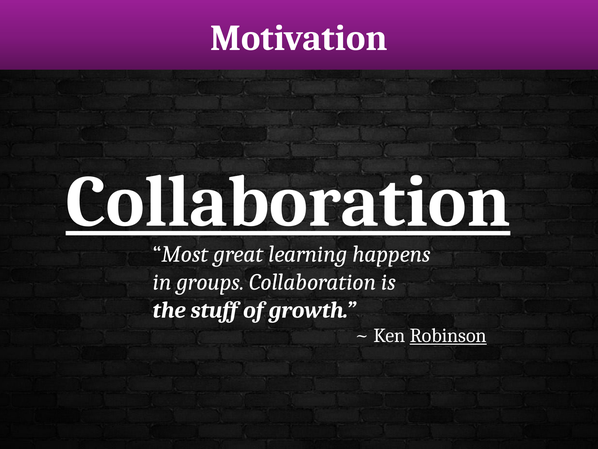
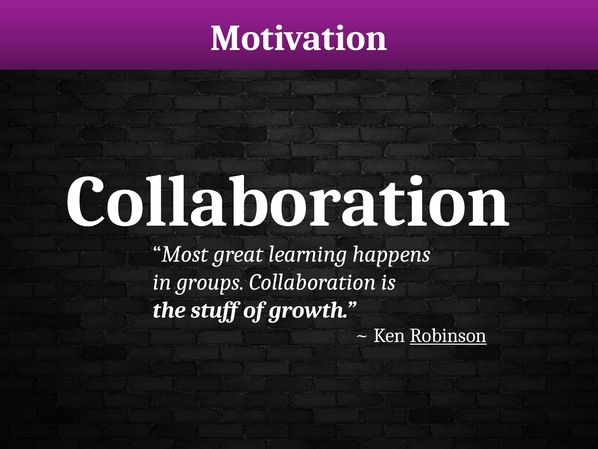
Collaboration underline: present -> none (288, 201)
